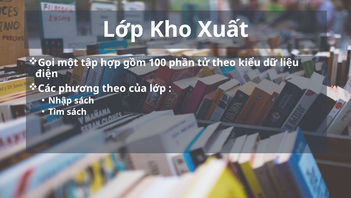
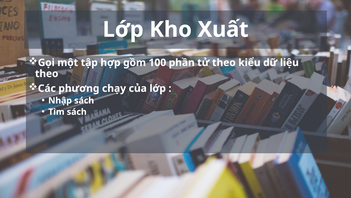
điện: điện -> theo (47, 73)
phương theo: theo -> chạy (114, 88)
